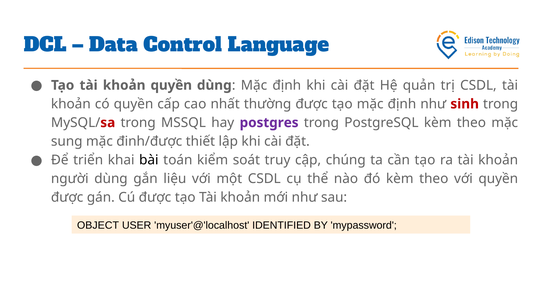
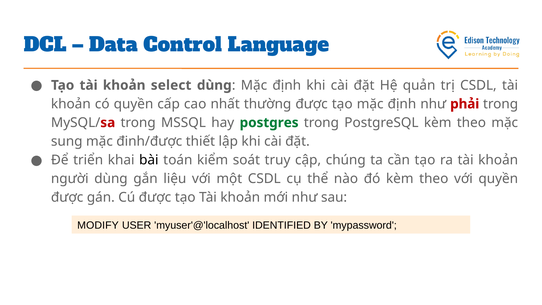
khoản quyền: quyền -> select (171, 85)
sinh: sinh -> phải (465, 104)
postgres colour: purple -> green (269, 123)
OBJECT: OBJECT -> MODIFY (98, 225)
